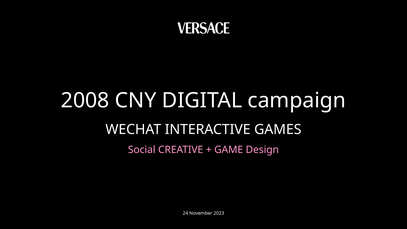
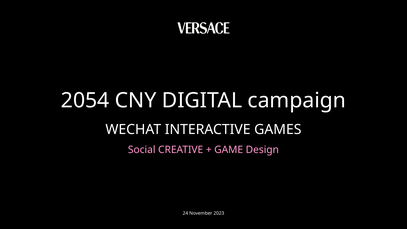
2008: 2008 -> 2054 (85, 101)
